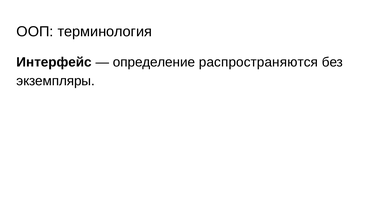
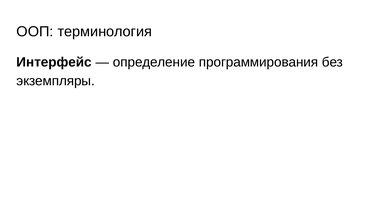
распространяются: распространяются -> программирования (259, 62)
